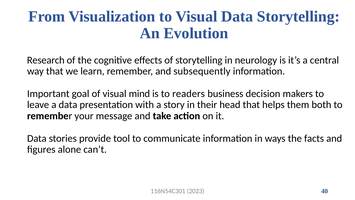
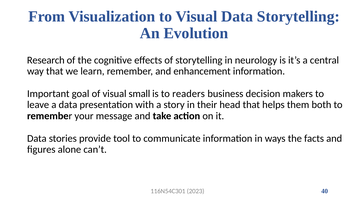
subsequently: subsequently -> enhancement (202, 71)
mind: mind -> small (139, 93)
